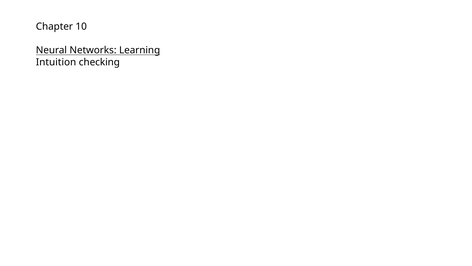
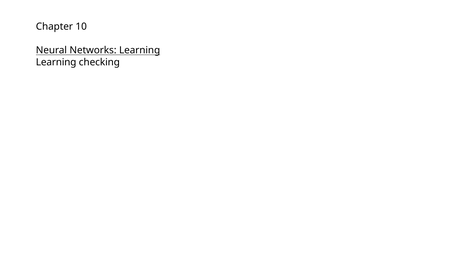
Intuition: Intuition -> Learning (56, 62)
